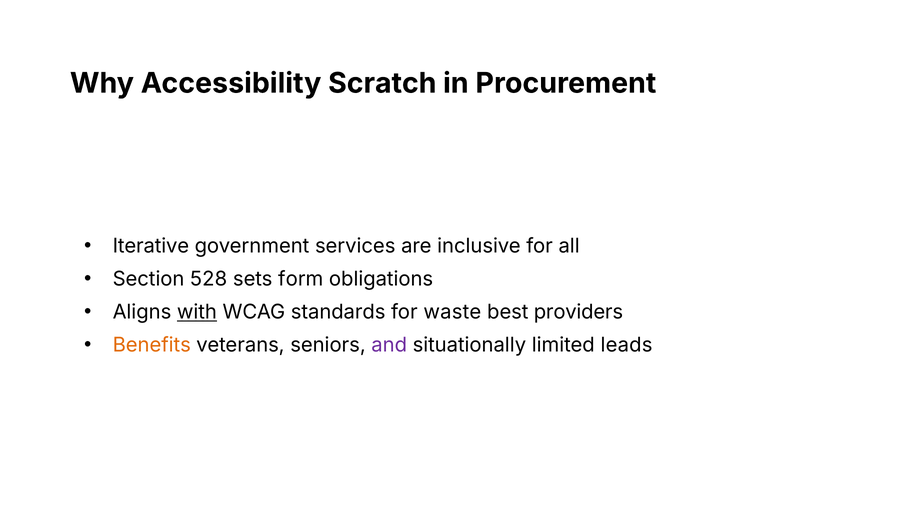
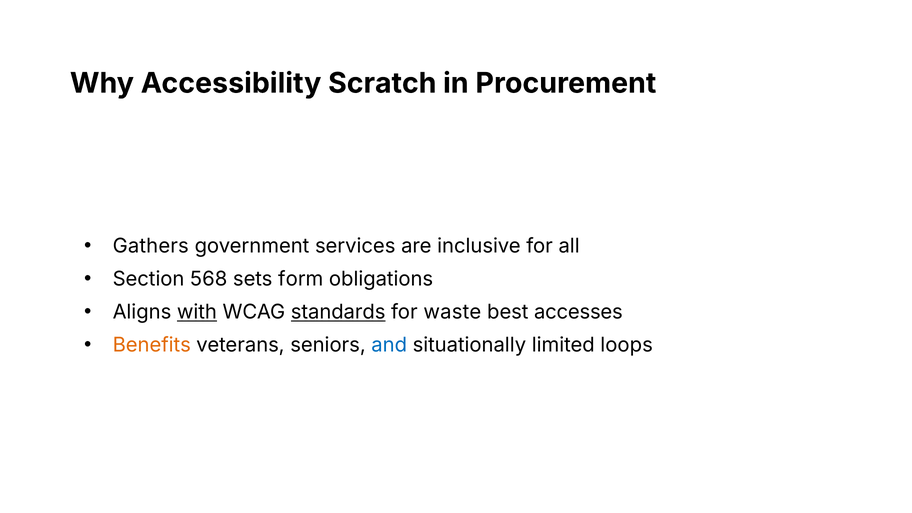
Iterative: Iterative -> Gathers (151, 246)
528: 528 -> 568 (209, 279)
standards underline: none -> present (338, 312)
providers: providers -> accesses (578, 312)
and colour: purple -> blue (389, 345)
leads: leads -> loops (627, 345)
